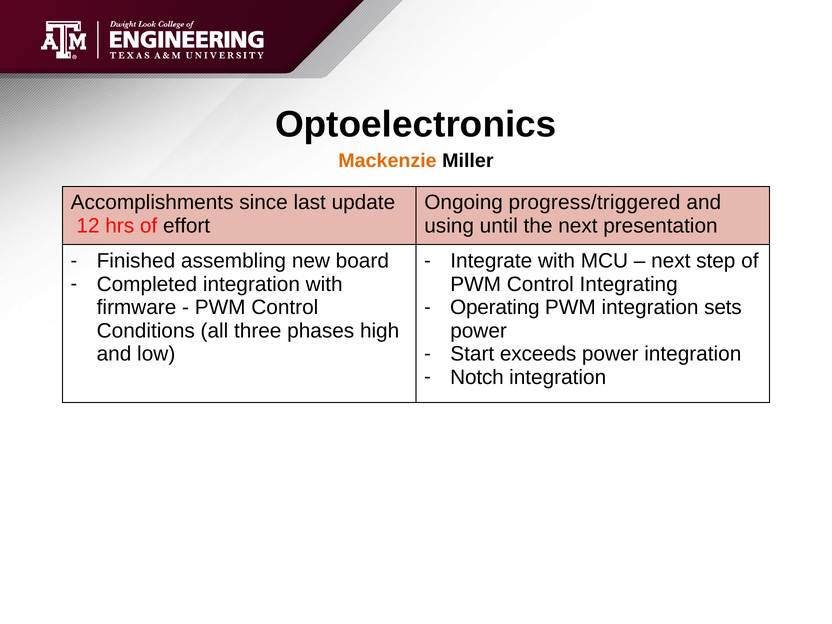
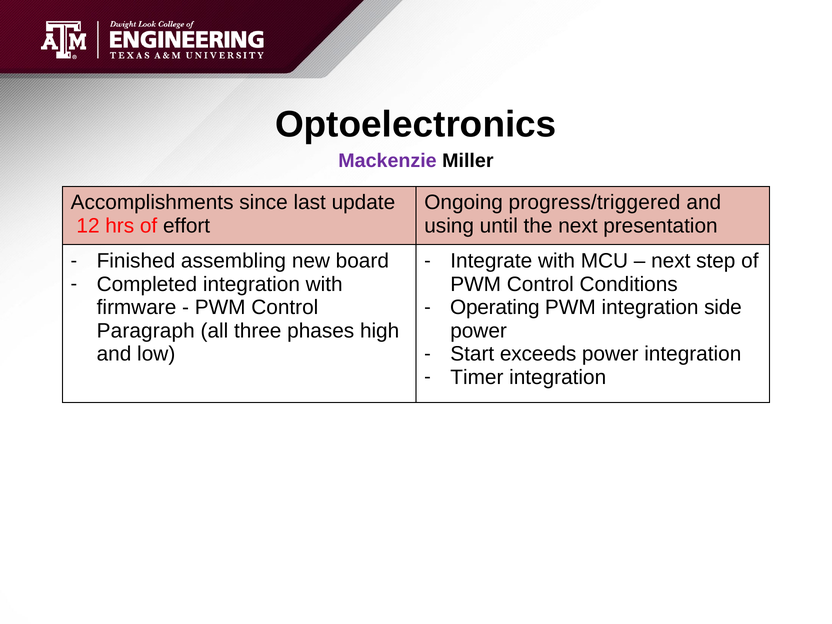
Mackenzie colour: orange -> purple (388, 161)
Integrating: Integrating -> Conditions (629, 284)
sets: sets -> side (723, 307)
Conditions: Conditions -> Paragraph (146, 331)
Notch: Notch -> Timer (477, 377)
